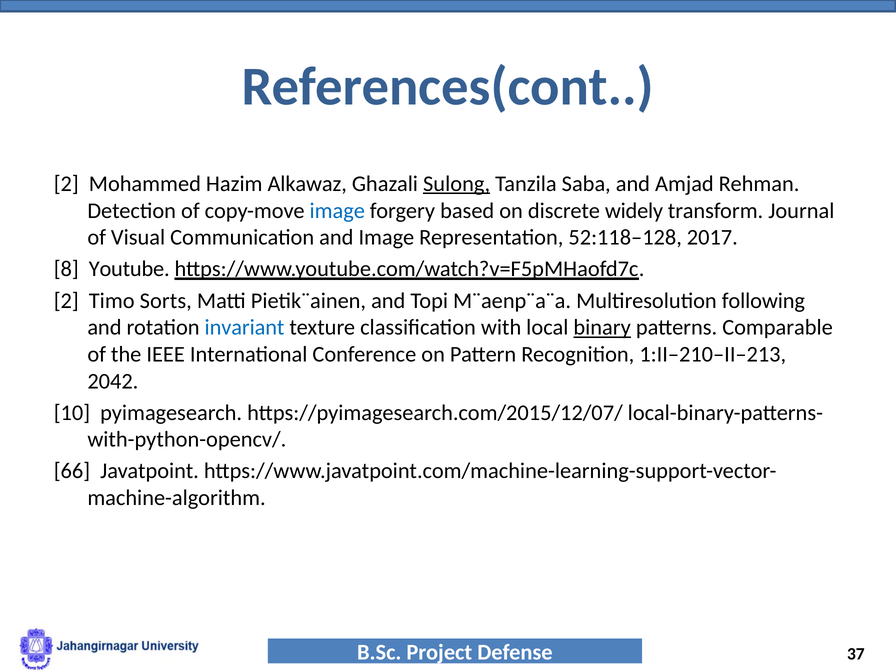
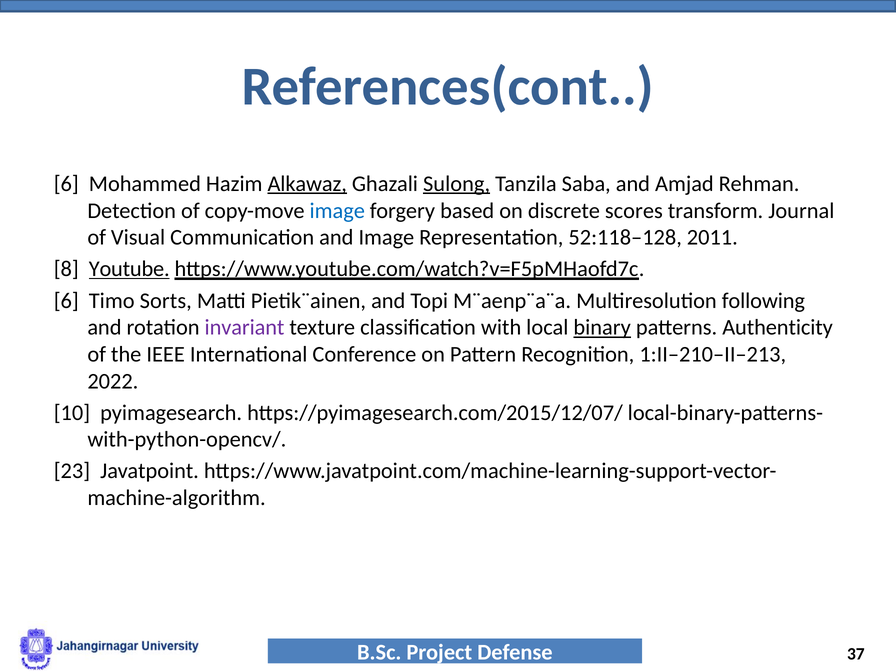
2: 2 -> 6 (66, 184)
Alkawaz underline: none -> present (307, 184)
widely: widely -> scores (634, 211)
2017: 2017 -> 2011 (712, 238)
Youtube underline: none -> present (129, 269)
2: 2 -> 6 (66, 301)
invariant colour: blue -> purple (245, 328)
Comparable: Comparable -> Authenticity (778, 328)
2042: 2042 -> 2022 (113, 381)
66: 66 -> 23 (72, 471)
